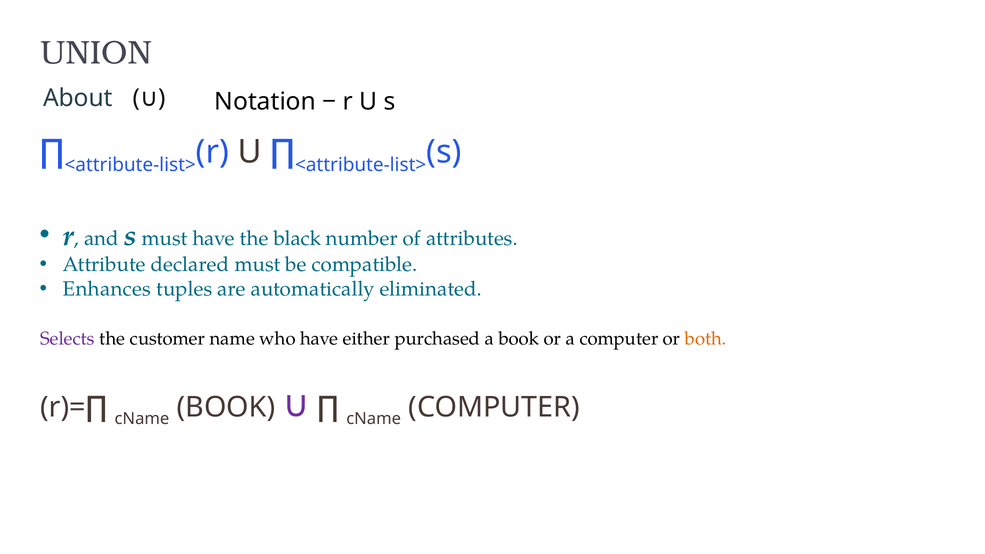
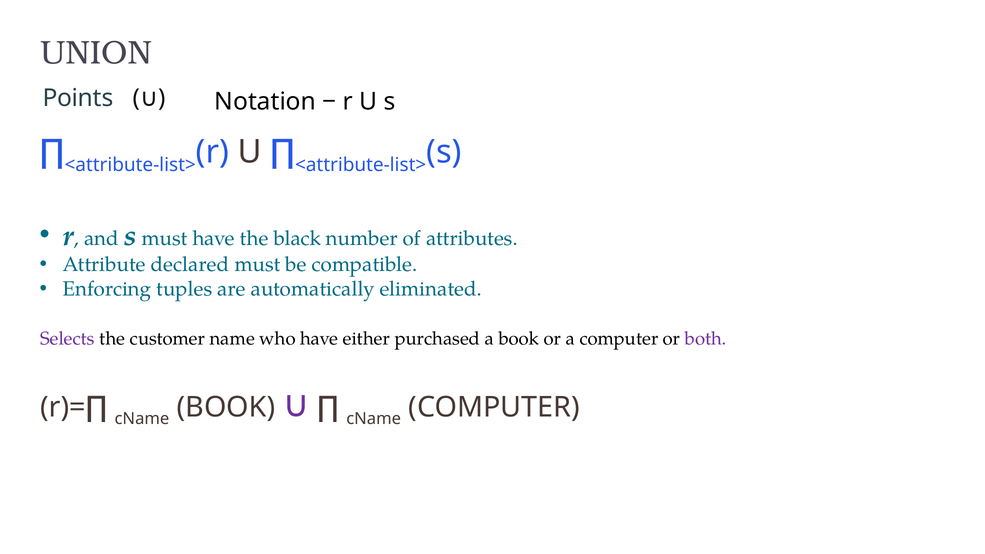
About: About -> Points (78, 98)
Enhances: Enhances -> Enforcing (107, 289)
both colour: orange -> purple (706, 339)
